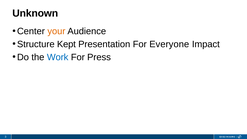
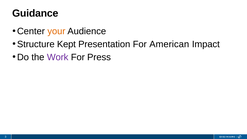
Unknown: Unknown -> Guidance (35, 13)
Everyone: Everyone -> American (169, 44)
Work colour: blue -> purple (58, 57)
